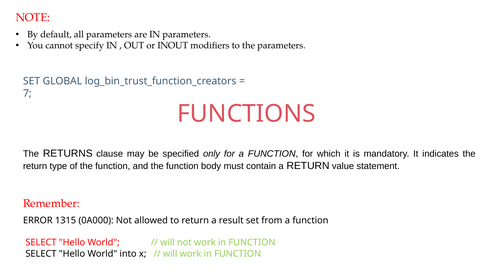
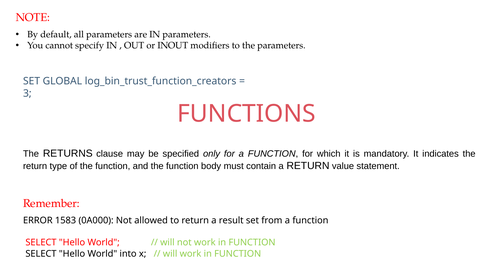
7: 7 -> 3 (27, 94)
1315: 1315 -> 1583 (66, 221)
